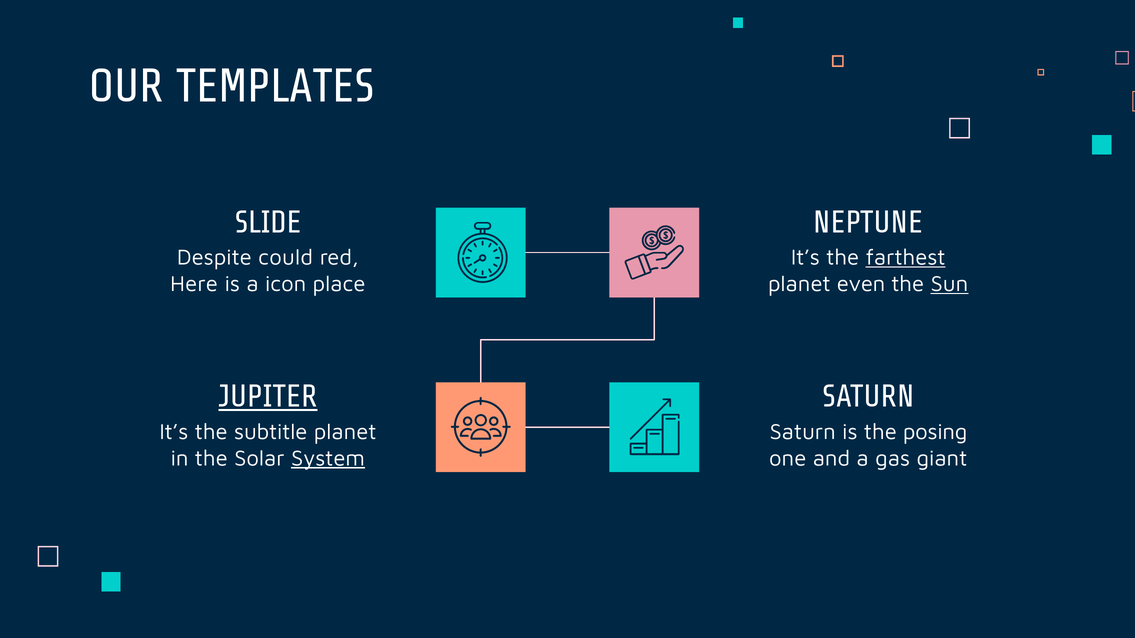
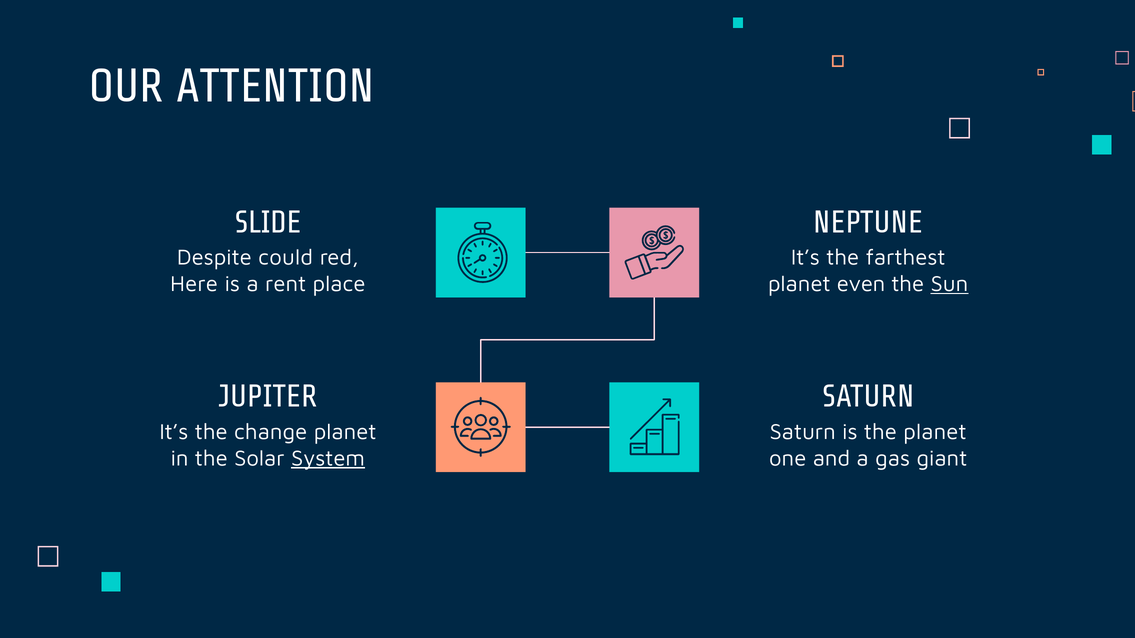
TEMPLATES: TEMPLATES -> ATTENTION (276, 86)
farthest underline: present -> none (906, 258)
icon: icon -> rent (286, 284)
JUPITER underline: present -> none (268, 397)
subtitle: subtitle -> change (271, 432)
the posing: posing -> planet (935, 432)
